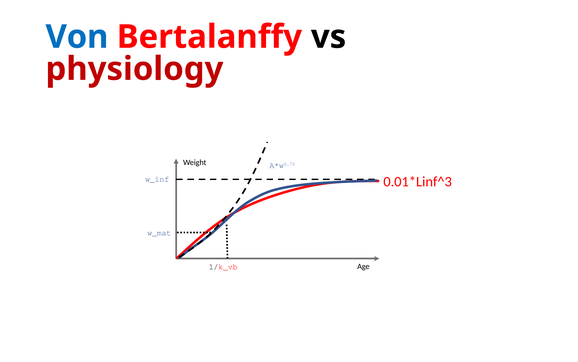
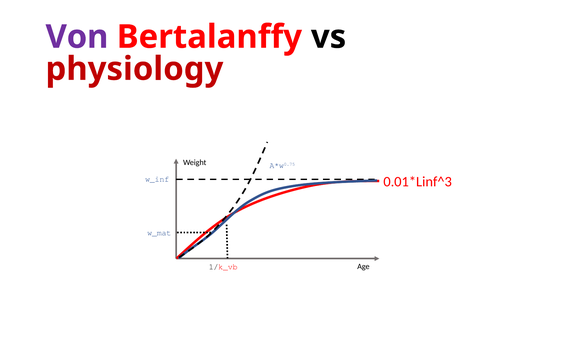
Von colour: blue -> purple (77, 37)
